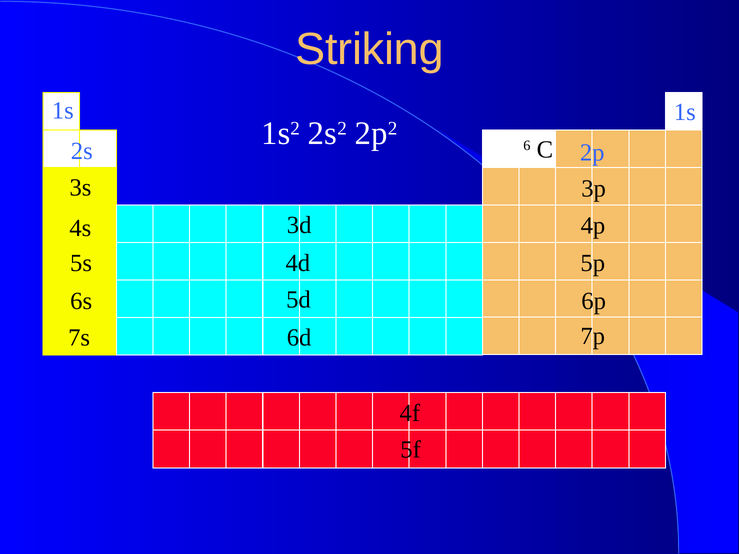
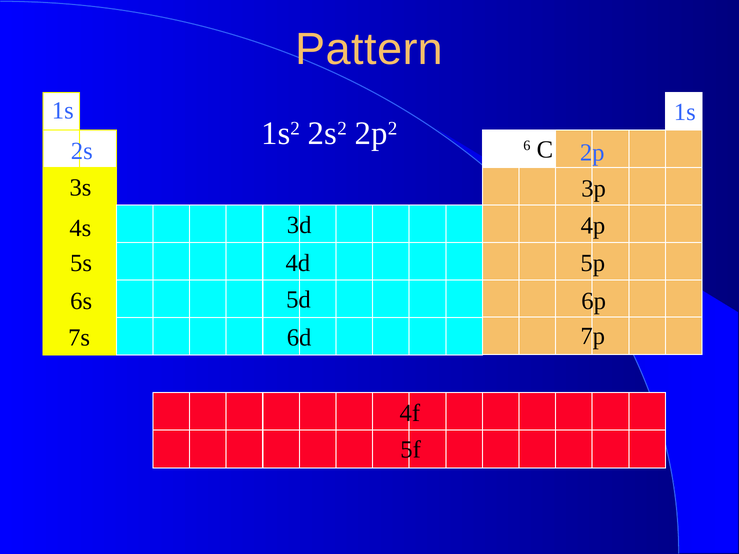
Striking: Striking -> Pattern (369, 49)
